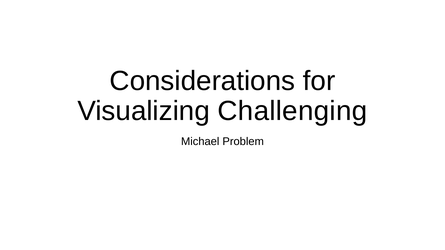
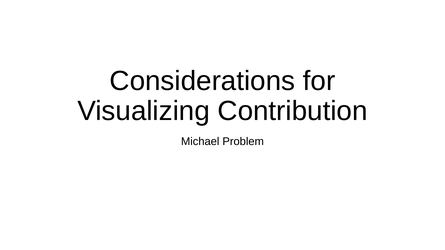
Challenging: Challenging -> Contribution (293, 111)
